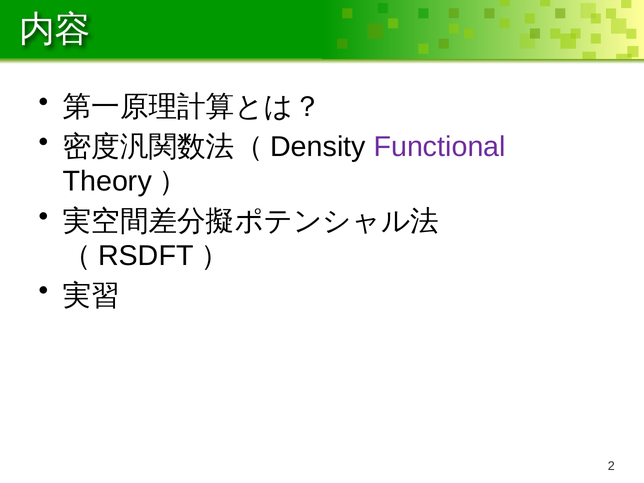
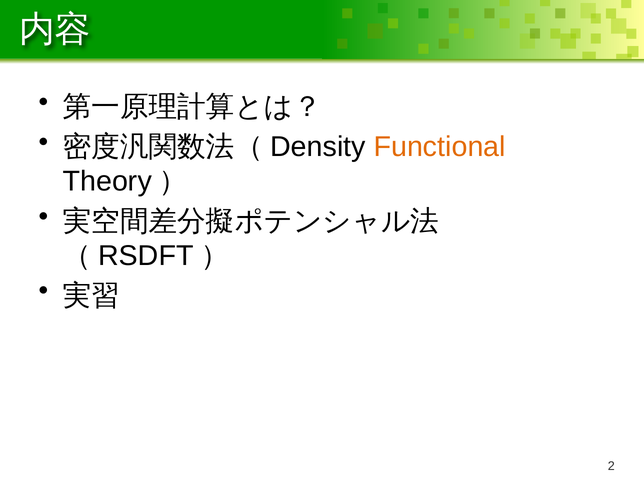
Functional colour: purple -> orange (440, 147)
